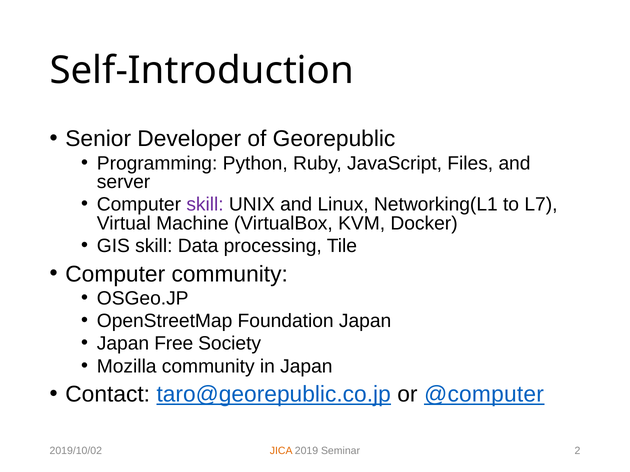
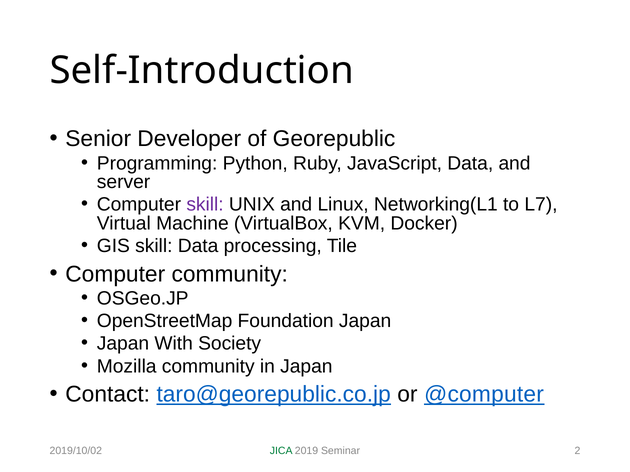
JavaScript Files: Files -> Data (470, 164)
Free: Free -> With (174, 344)
JICA colour: orange -> green (281, 451)
